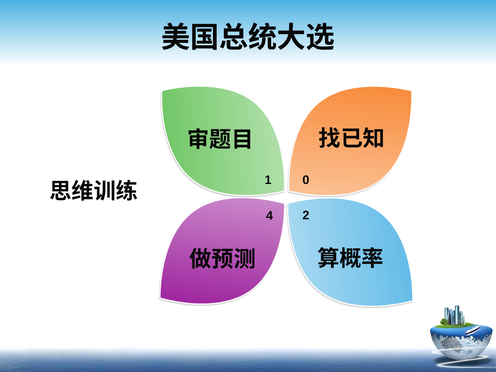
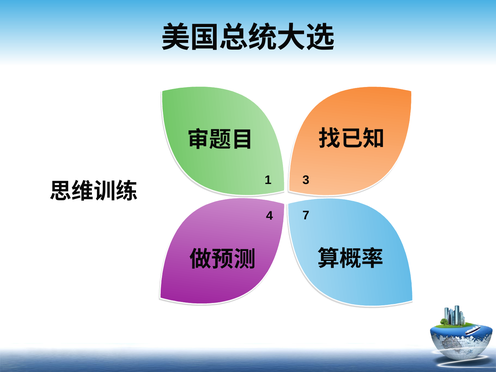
0: 0 -> 3 (306, 180)
2: 2 -> 7 (306, 215)
